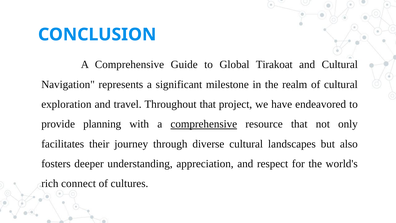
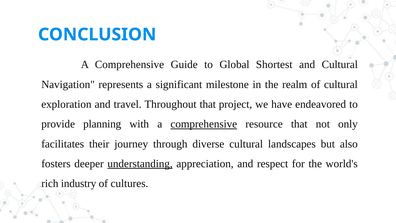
Tirakoat: Tirakoat -> Shortest (274, 65)
understanding underline: none -> present (140, 164)
connect: connect -> industry (79, 183)
